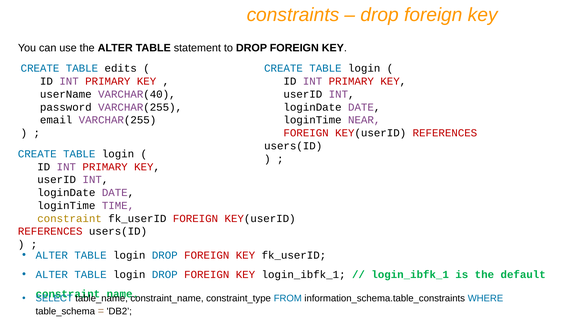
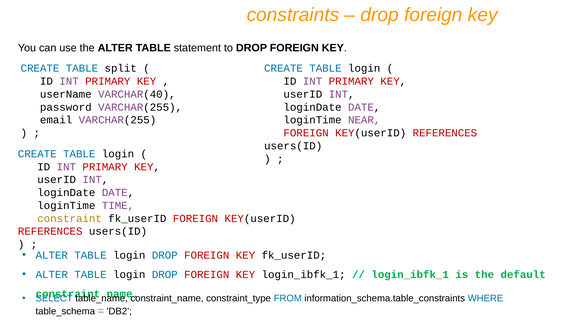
edits: edits -> split (121, 68)
